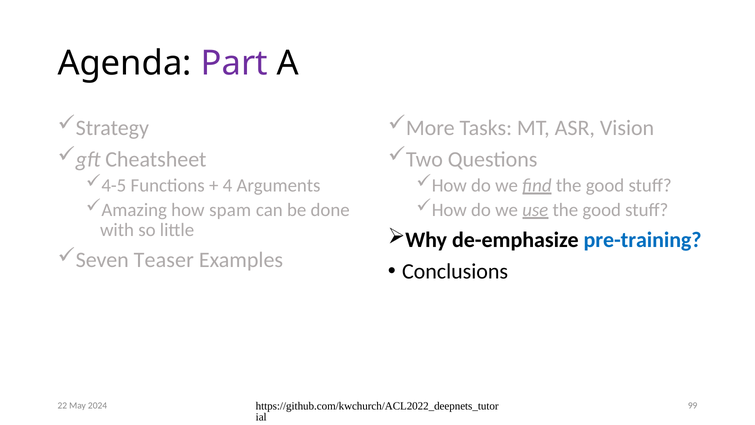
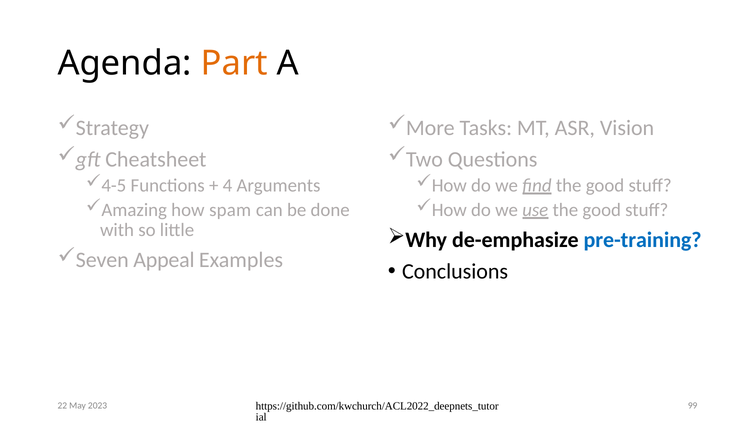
Part colour: purple -> orange (234, 63)
Teaser: Teaser -> Appeal (164, 260)
2024: 2024 -> 2023 (98, 406)
